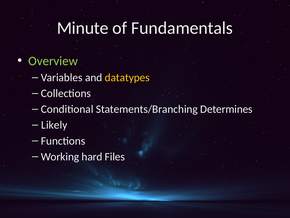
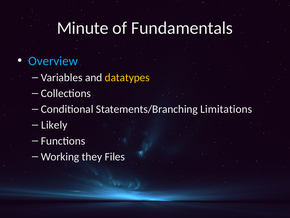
Overview colour: light green -> light blue (53, 61)
Determines: Determines -> Limitations (226, 109)
hard: hard -> they (92, 156)
